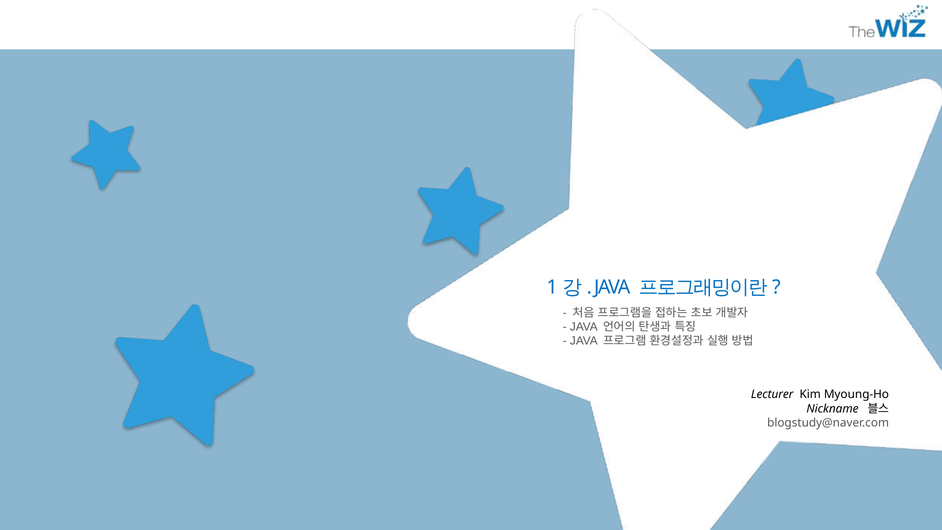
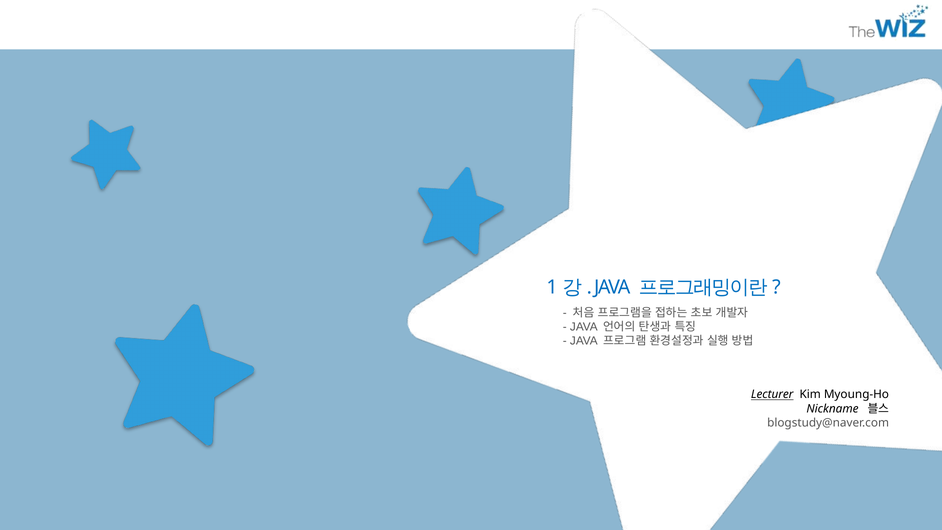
Lecturer underline: none -> present (772, 395)
